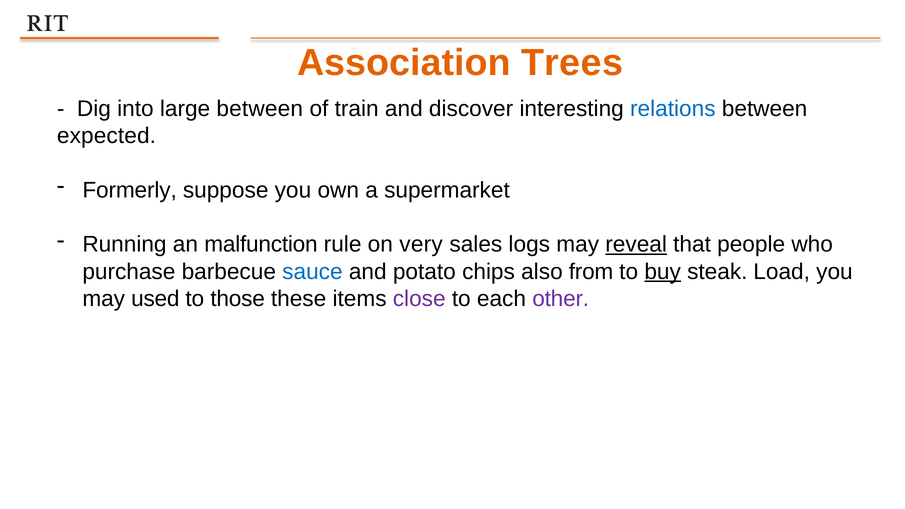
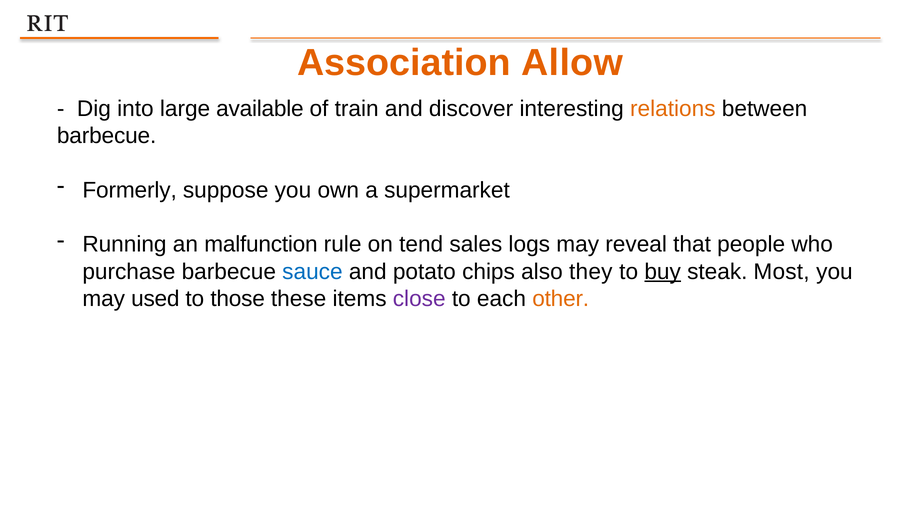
Trees: Trees -> Allow (572, 63)
large between: between -> available (260, 109)
relations colour: blue -> orange (673, 109)
expected: expected -> barbecue (107, 136)
very: very -> tend (421, 244)
reveal underline: present -> none (636, 244)
from: from -> they (591, 272)
Load: Load -> Most (782, 272)
other colour: purple -> orange (561, 299)
